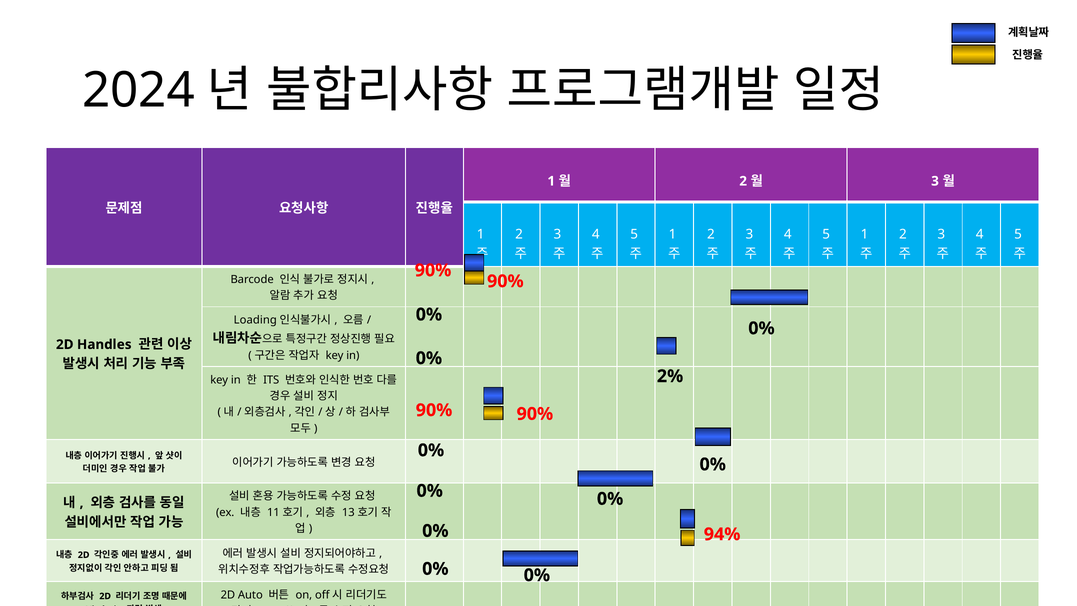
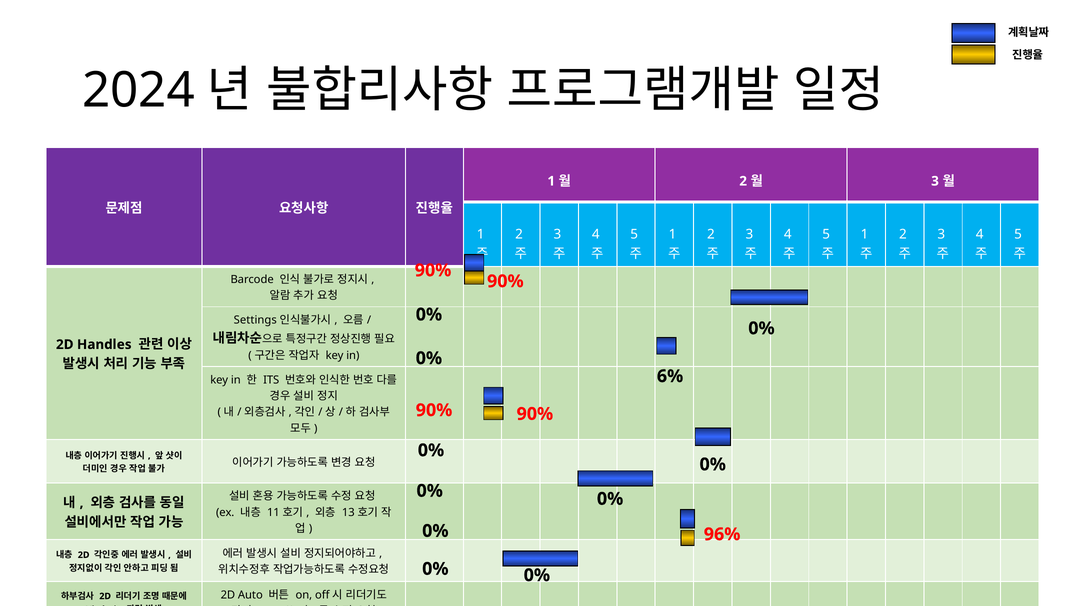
Loading: Loading -> Settings (255, 320)
2%: 2% -> 6% (670, 376)
94%: 94% -> 96% (722, 534)
